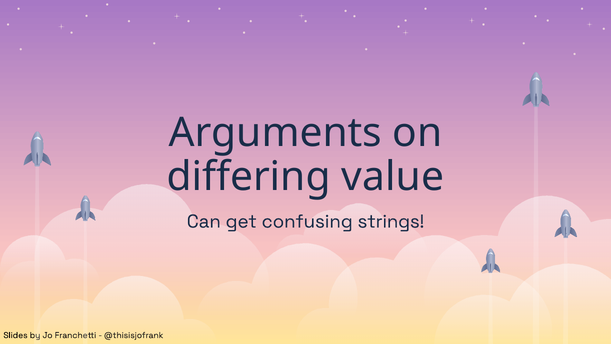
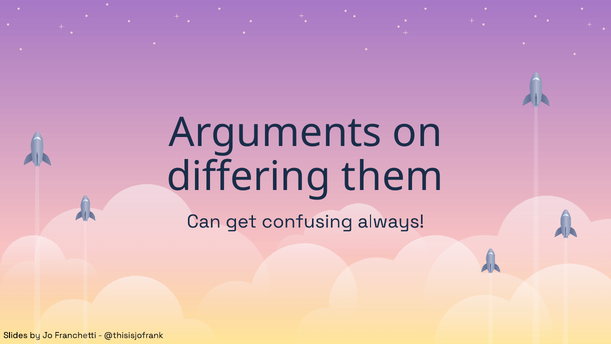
value: value -> them (392, 177)
strings: strings -> always (391, 221)
